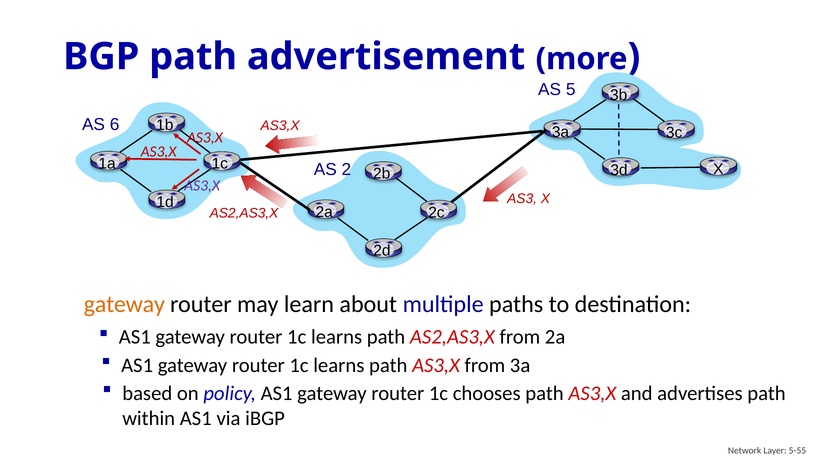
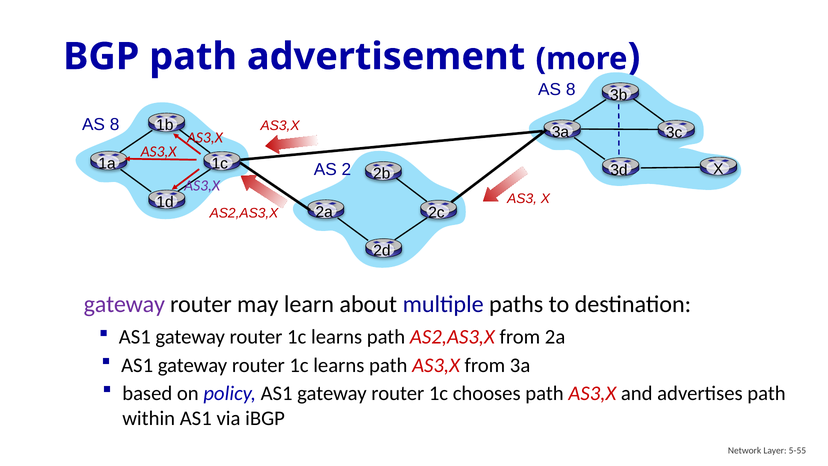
5: 5 -> 8 (571, 90)
6: 6 -> 8 (115, 124)
gateway colour: orange -> purple (124, 304)
